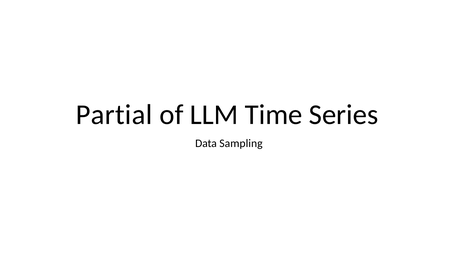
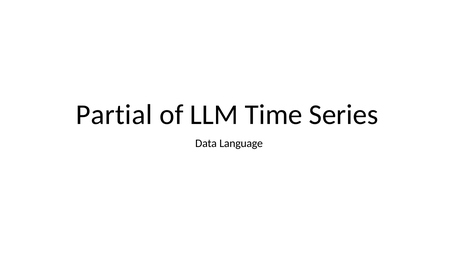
Sampling: Sampling -> Language (241, 143)
